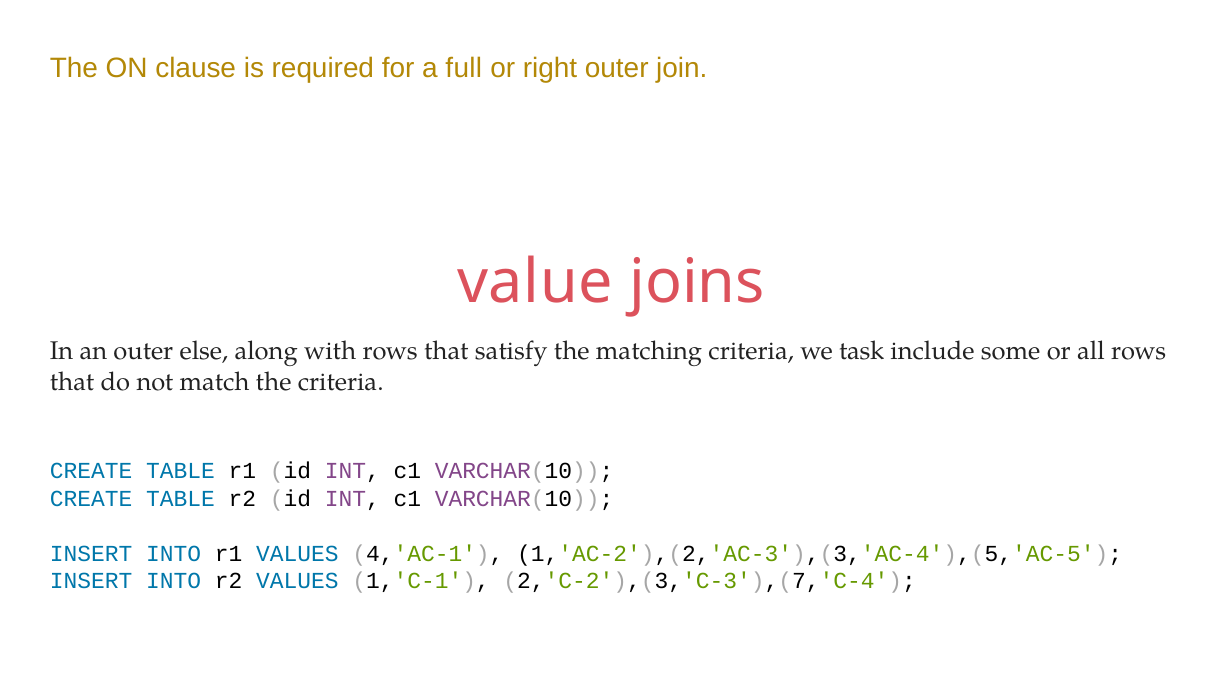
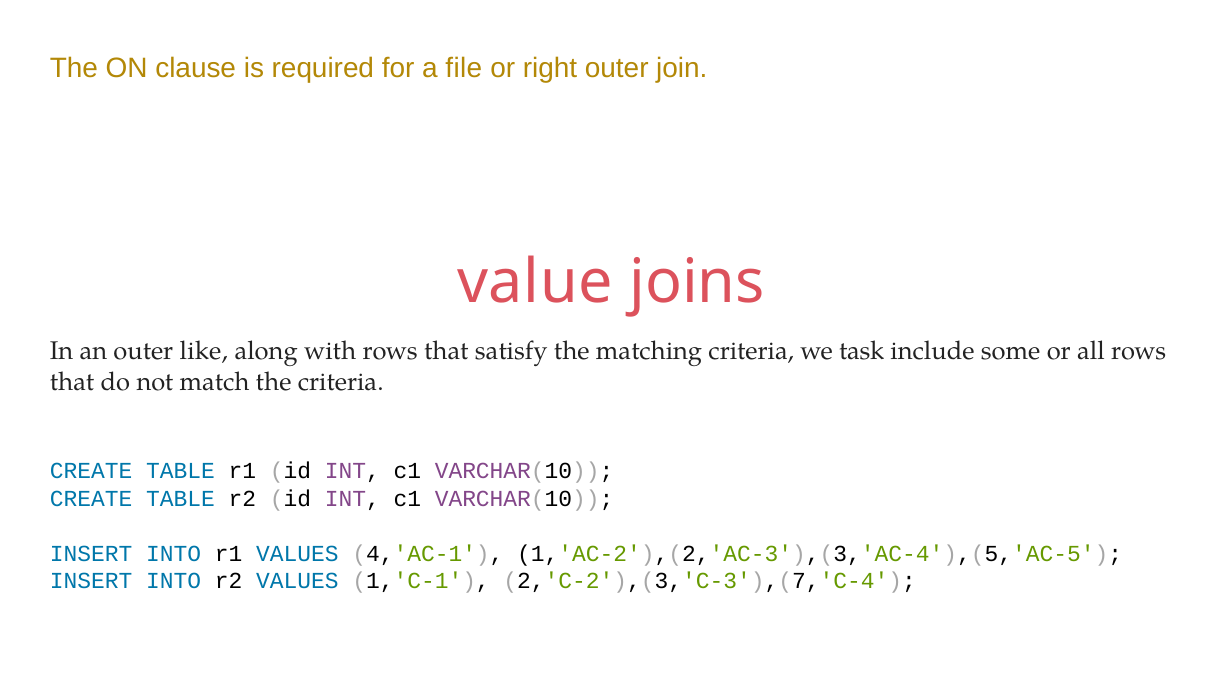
full: full -> file (464, 68)
else: else -> like (204, 351)
